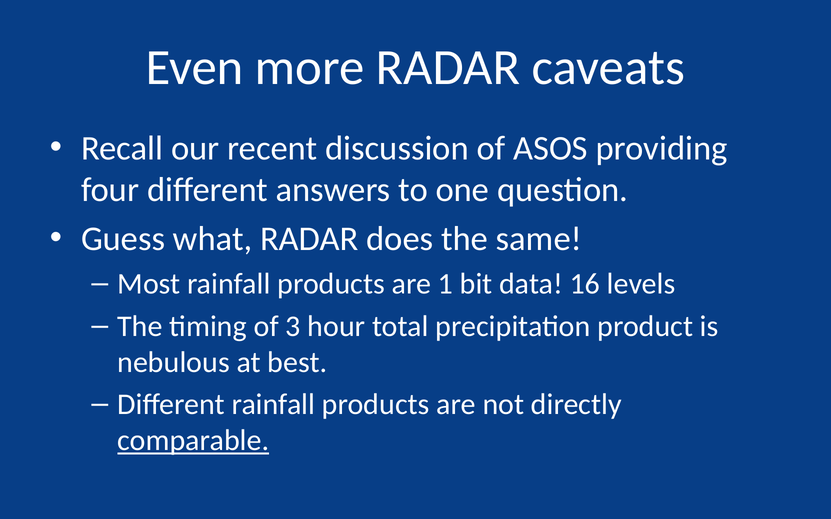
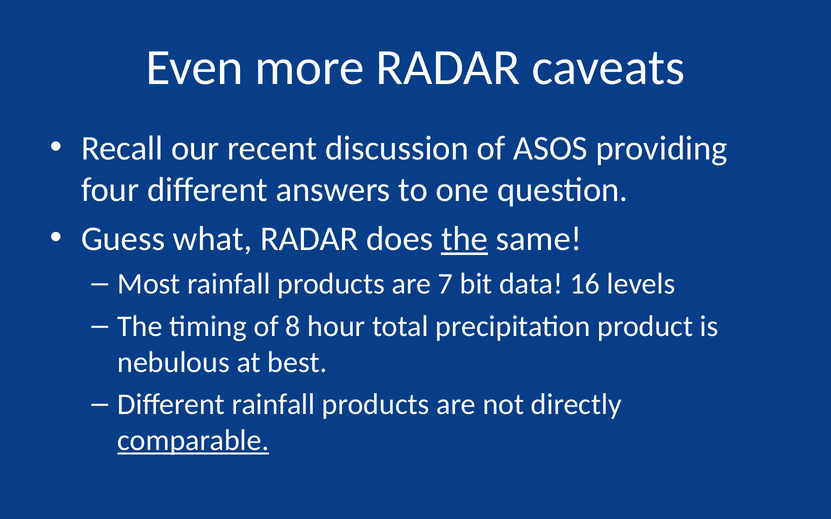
the underline: none -> present (465, 239)
1: 1 -> 7 (445, 284)
3: 3 -> 8 (293, 326)
